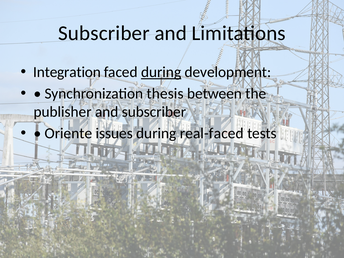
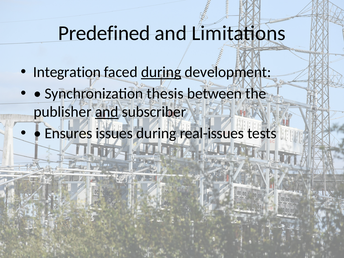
Subscriber: Subscriber -> Predefined (104, 33)
and underline: none -> present (107, 112)
Oriente: Oriente -> Ensures (68, 133)
real-faced: real-faced -> real-issues (212, 133)
